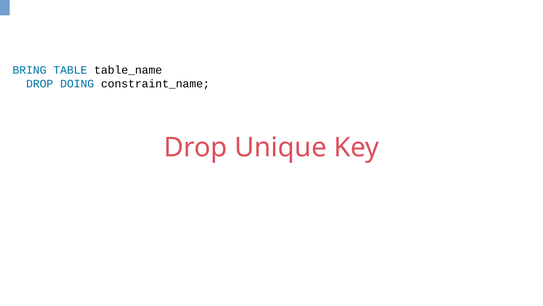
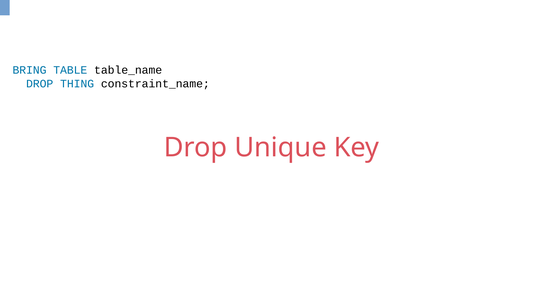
DOING: DOING -> THING (77, 83)
